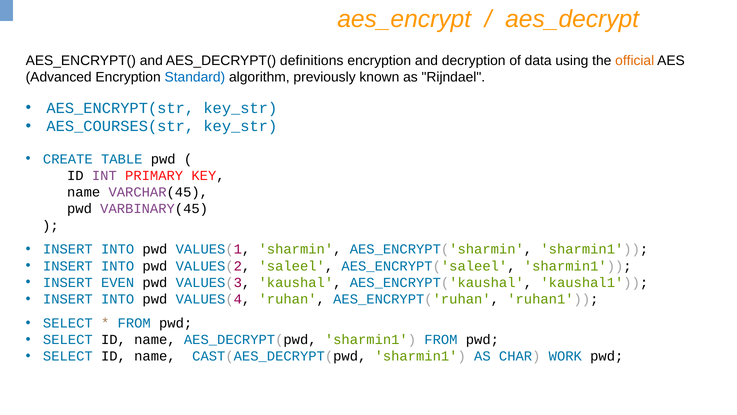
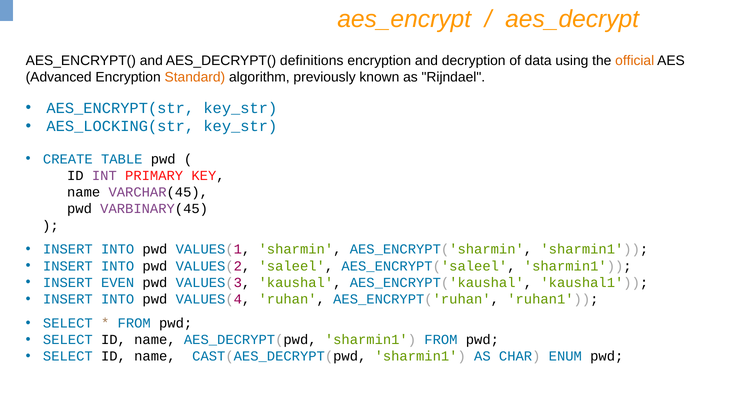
Standard colour: blue -> orange (195, 77)
AES_COURSES(str: AES_COURSES(str -> AES_LOCKING(str (120, 126)
WORK: WORK -> ENUM (565, 356)
